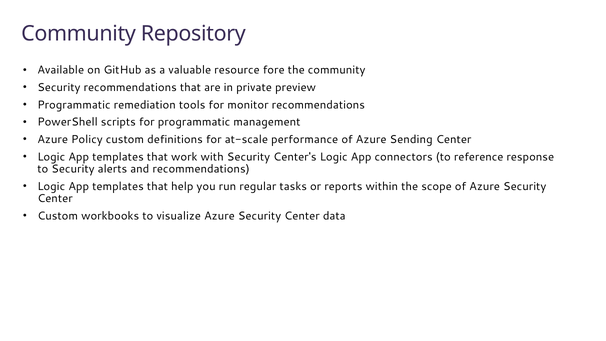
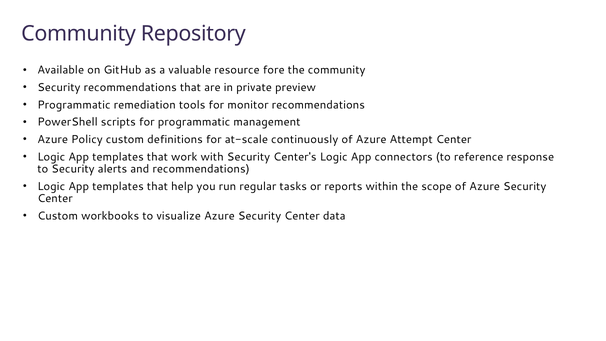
performance: performance -> continuously (305, 139)
Sending: Sending -> Attempt (411, 139)
